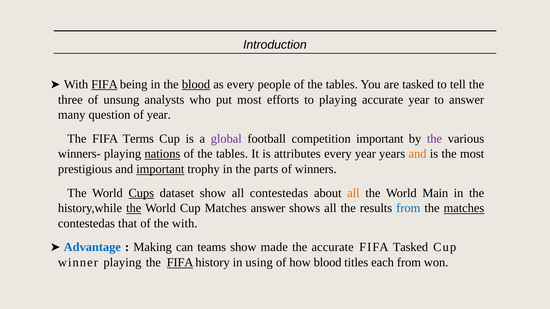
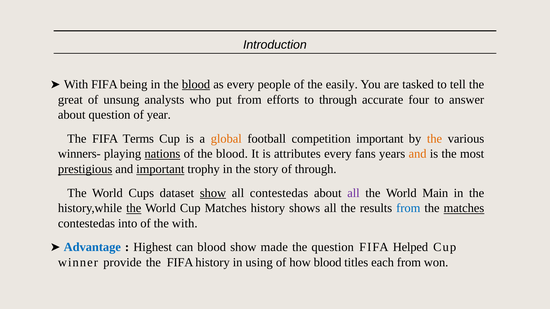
FIFA underline: present -> none (104, 84)
people of the tables: tables -> easily (342, 84)
three: three -> great (70, 100)
put most: most -> from (249, 100)
to playing: playing -> through (338, 100)
accurate year: year -> four (419, 100)
many: many -> about (72, 115)
global colour: purple -> orange (226, 139)
the colour: purple -> orange (434, 139)
tables: tables -> blood (232, 154)
every year: year -> fans (365, 154)
prestigious underline: none -> present (85, 169)
parts: parts -> story (266, 169)
of winners: winners -> through (316, 169)
Cups underline: present -> none (141, 193)
show underline: none -> present (213, 193)
all colour: orange -> purple (353, 193)
Matches answer: answer -> history (268, 208)
that: that -> into (128, 224)
Making: Making -> Highest (153, 248)
can teams: teams -> blood (212, 248)
the accurate: accurate -> question (333, 248)
FIFA Tasked: Tasked -> Helped (410, 248)
winner playing: playing -> provide (122, 263)
FIFA underline: present -> none (180, 263)
